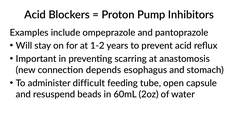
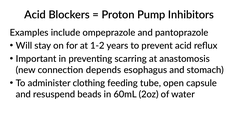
difficult: difficult -> clothing (89, 83)
